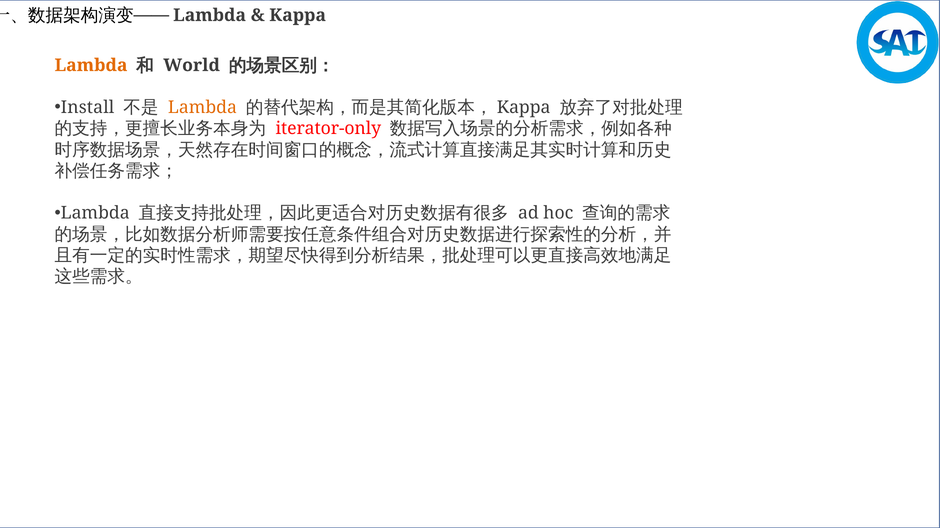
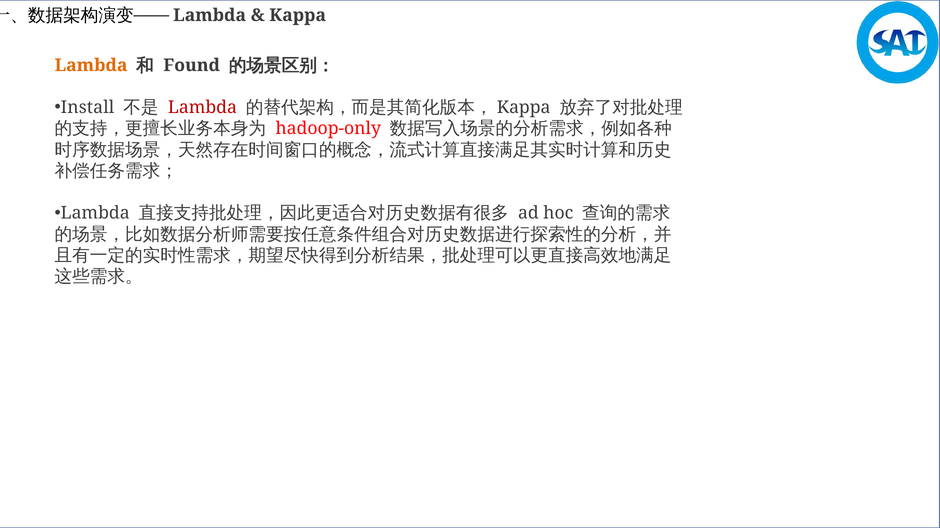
World: World -> Found (192, 65)
Lambda colour: orange -> red (202, 108)
iterator-only: iterator-only -> hadoop-only (328, 129)
